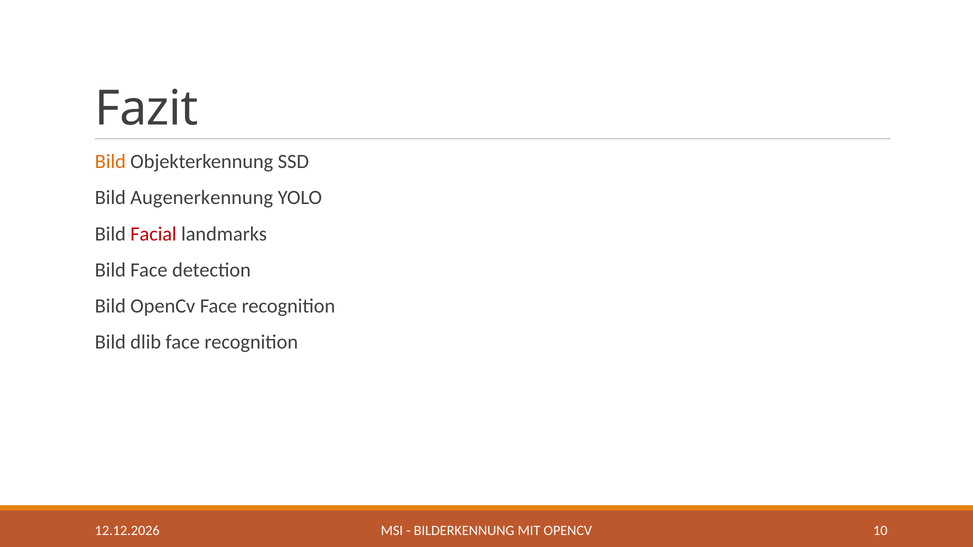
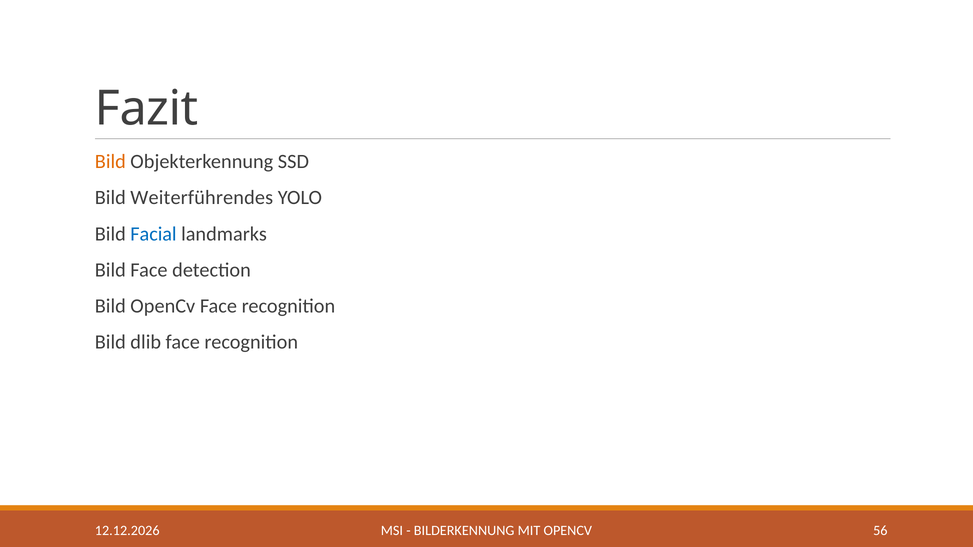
Augenerkennung: Augenerkennung -> Weiterführendes (202, 198)
Facial colour: red -> blue (153, 234)
10: 10 -> 56 (880, 531)
